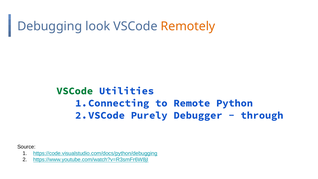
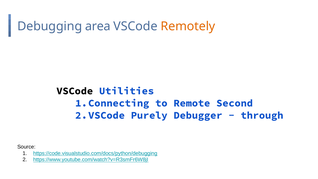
look: look -> area (98, 26)
VSCode colour: green -> black (75, 91)
Python: Python -> Second (235, 103)
